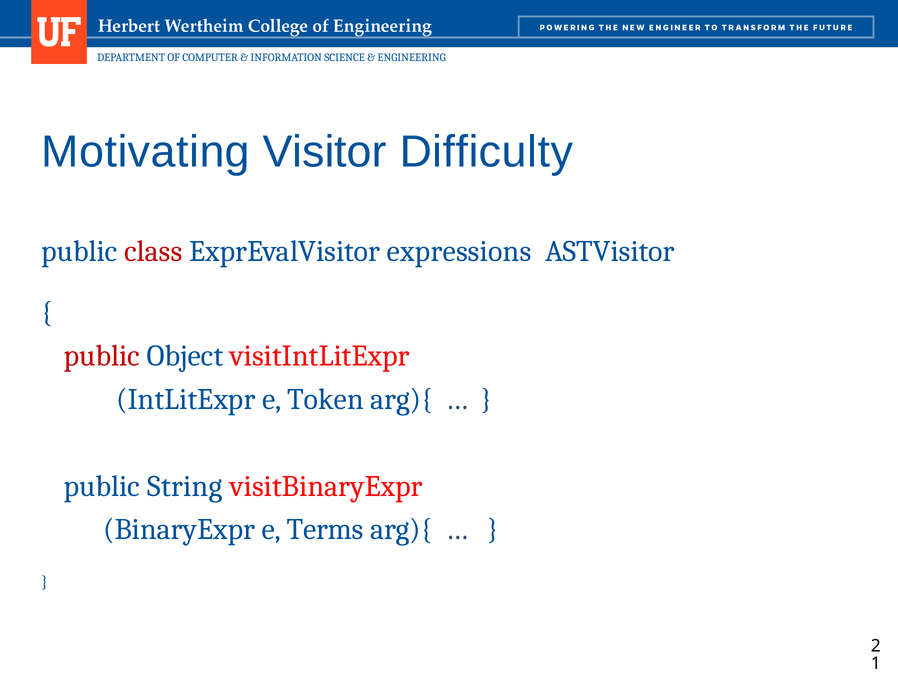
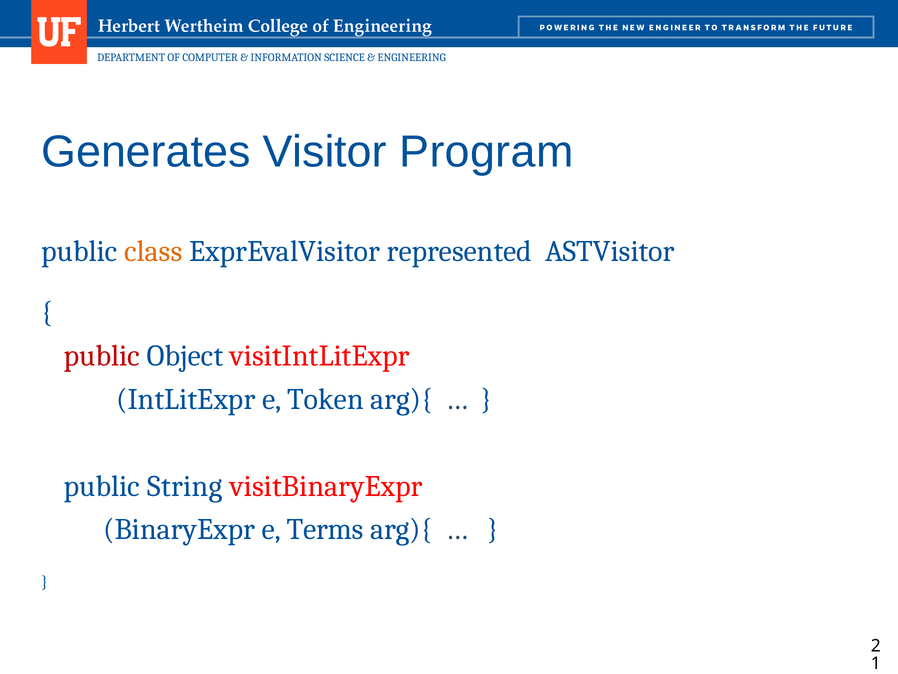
Motivating: Motivating -> Generates (146, 152)
Difficulty: Difficulty -> Program (486, 152)
class colour: red -> orange (153, 251)
expressions: expressions -> represented (459, 251)
